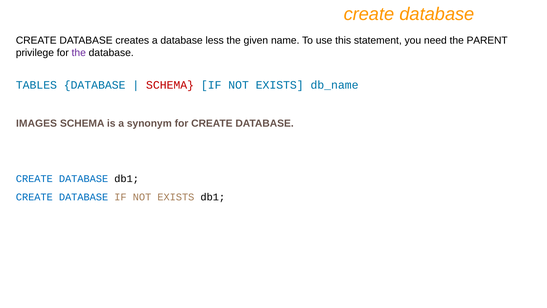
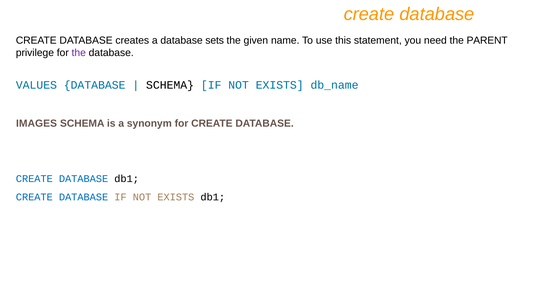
less: less -> sets (215, 40)
TABLES: TABLES -> VALUES (36, 85)
SCHEMA colour: red -> black (170, 85)
